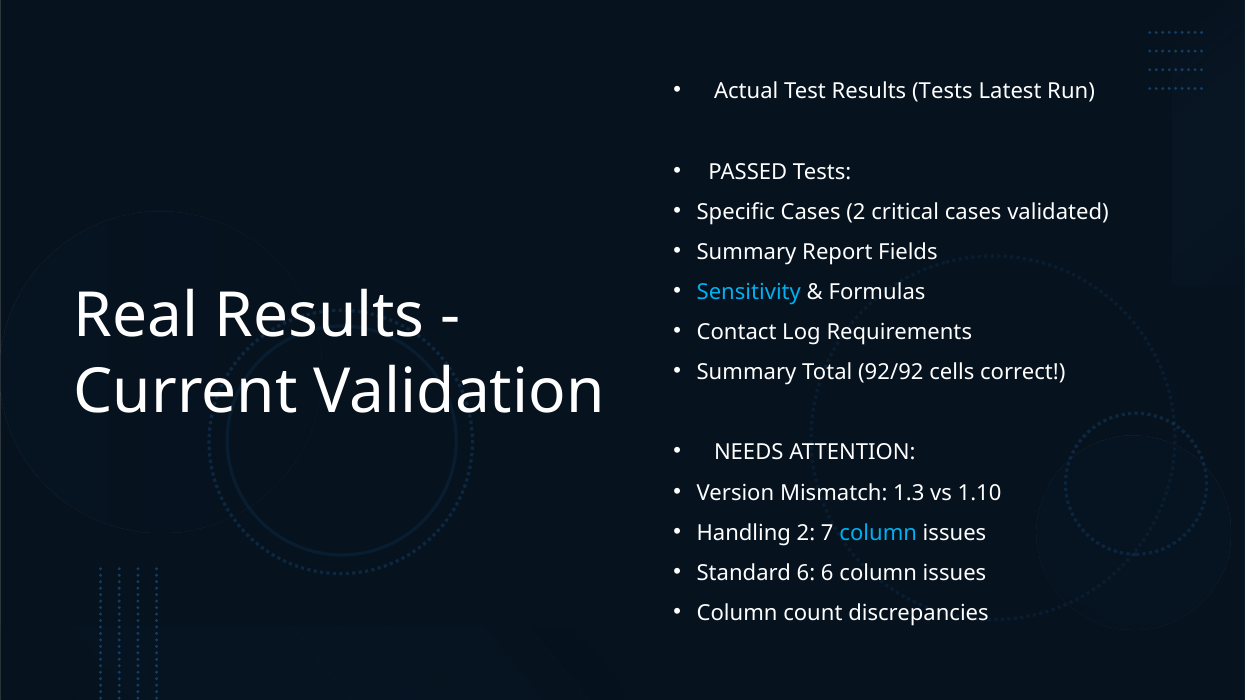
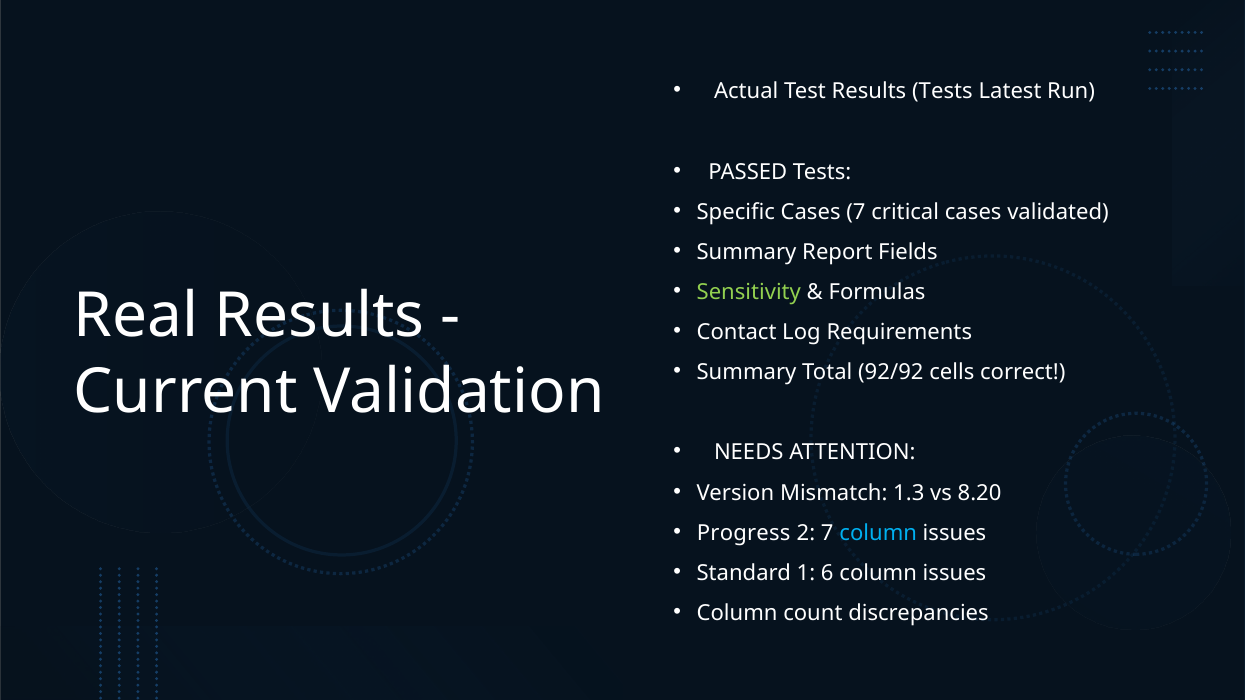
Cases 2: 2 -> 7 (856, 212)
Sensitivity colour: light blue -> light green (749, 292)
1.10: 1.10 -> 8.20 (980, 493)
Handling: Handling -> Progress (744, 533)
Standard 6: 6 -> 1 (806, 573)
